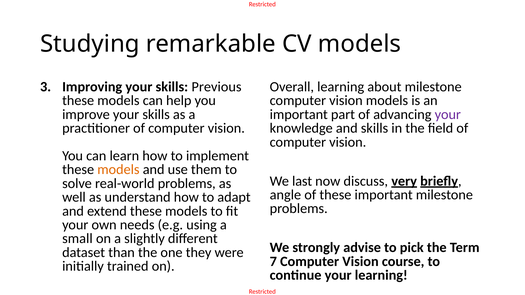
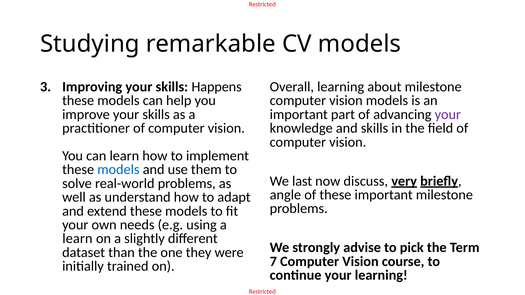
Previous: Previous -> Happens (217, 87)
models colour: orange -> blue (118, 170)
small: small -> learn (77, 239)
